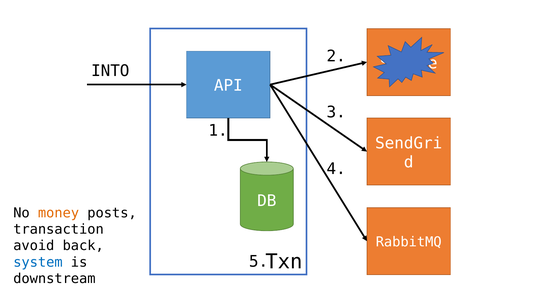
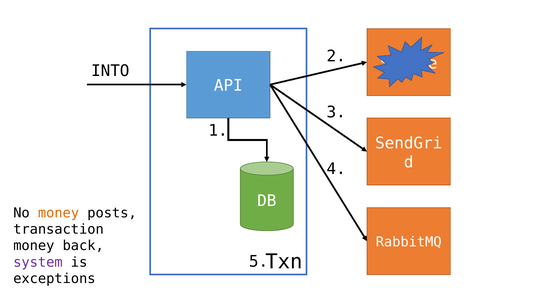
avoid: avoid -> money (34, 245)
system colour: blue -> purple (38, 262)
downstream: downstream -> exceptions (54, 278)
